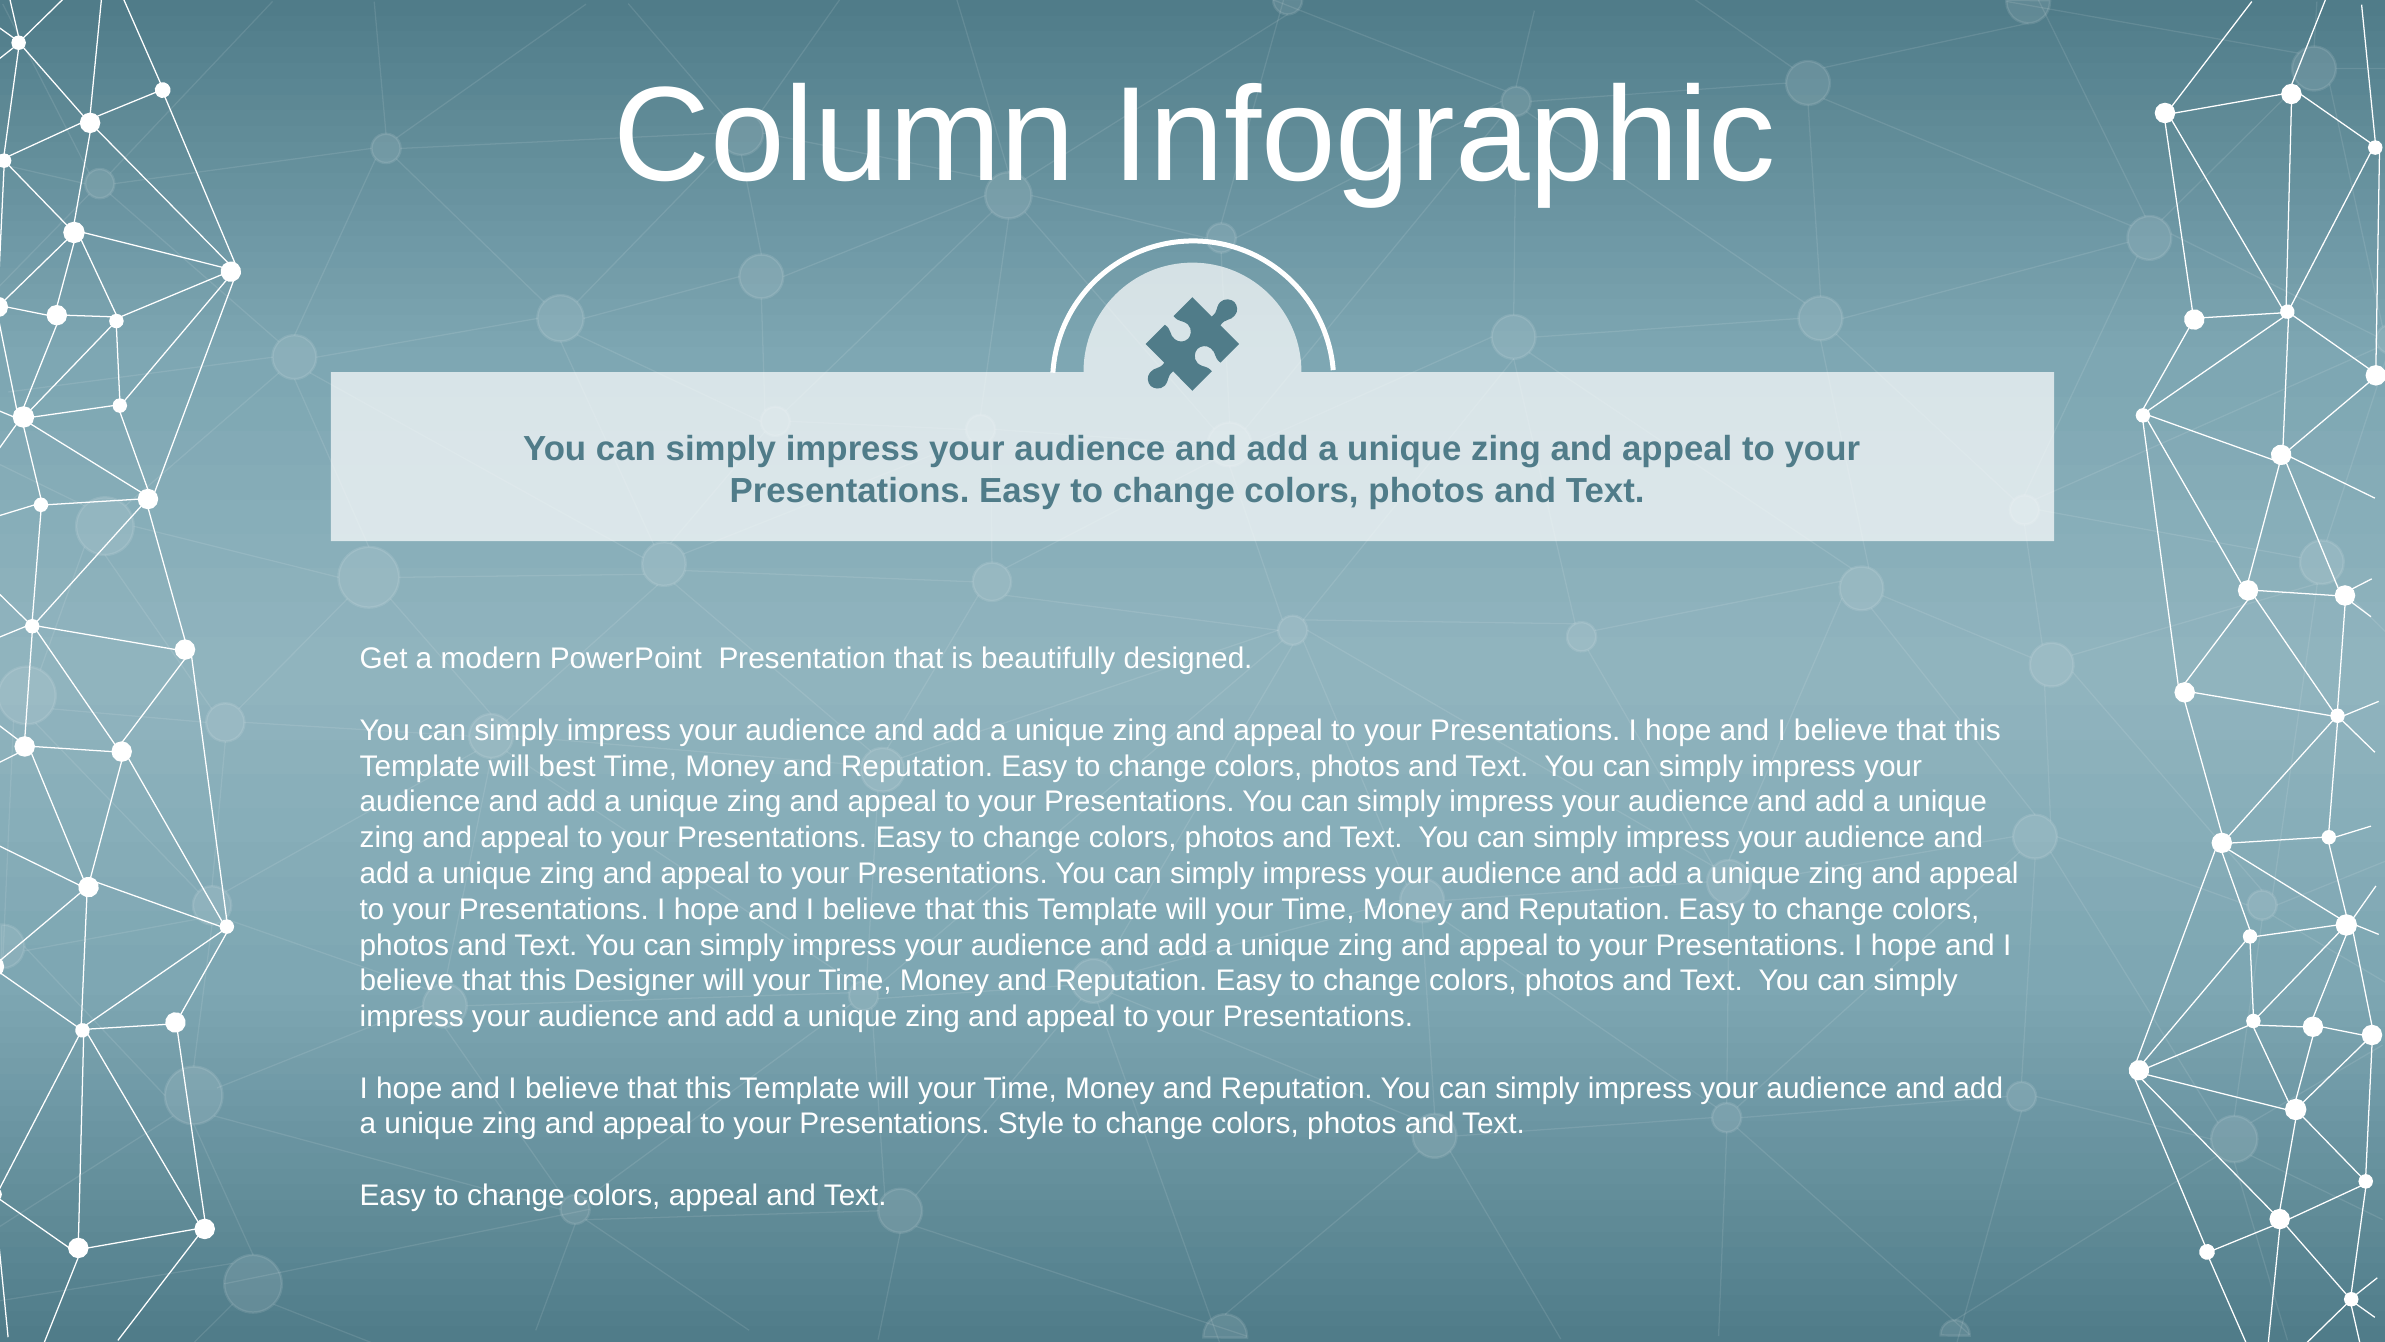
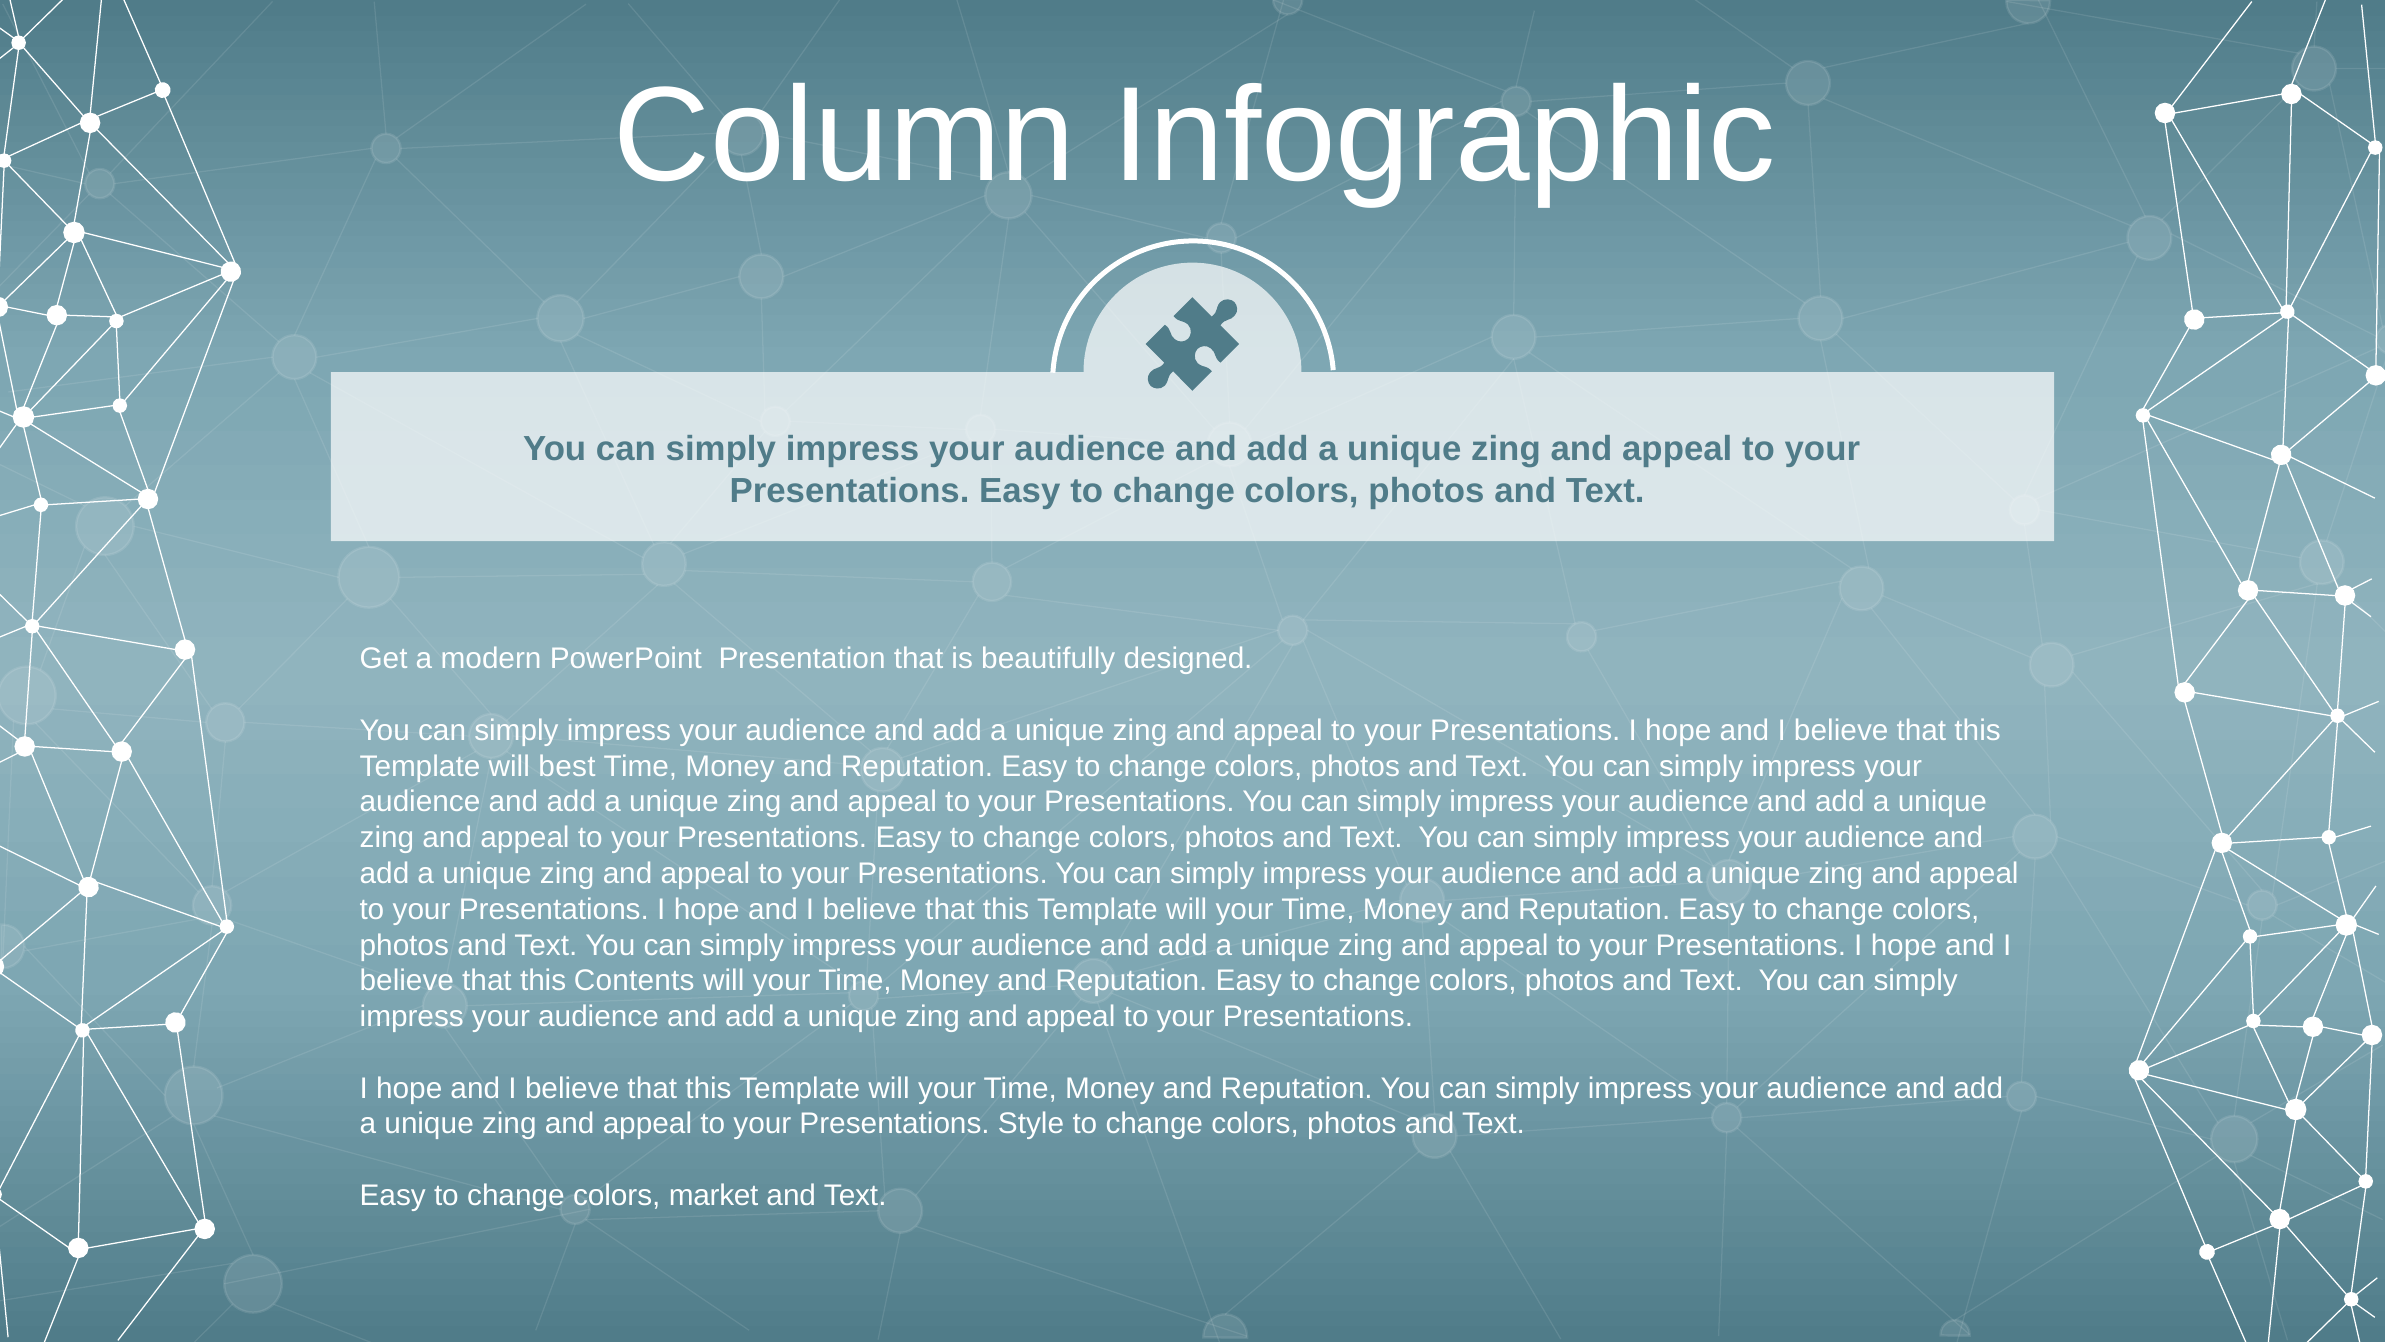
Designer: Designer -> Contents (634, 981)
colors appeal: appeal -> market (714, 1195)
